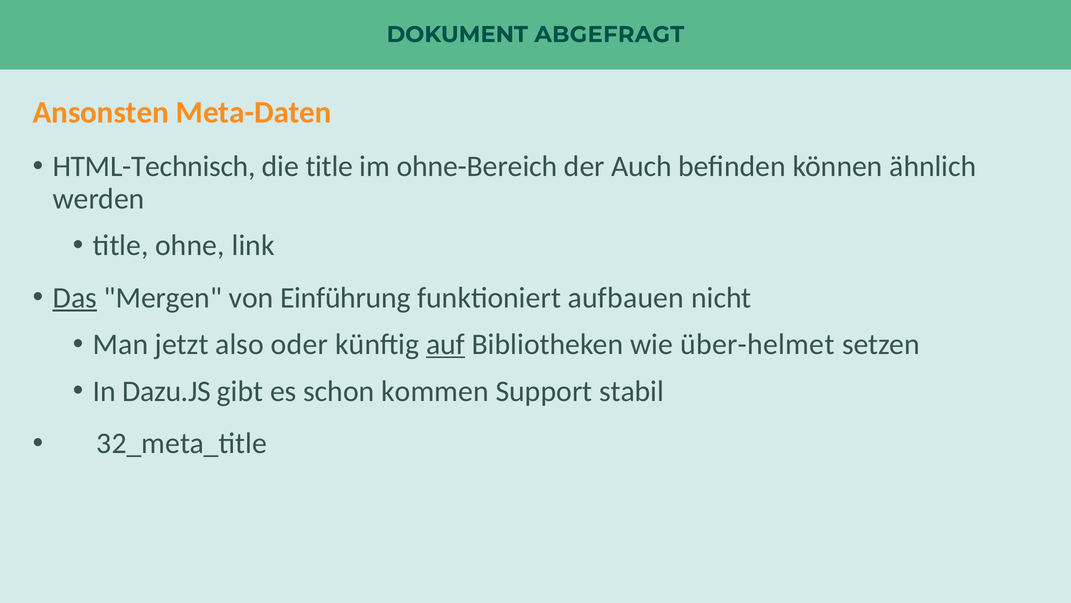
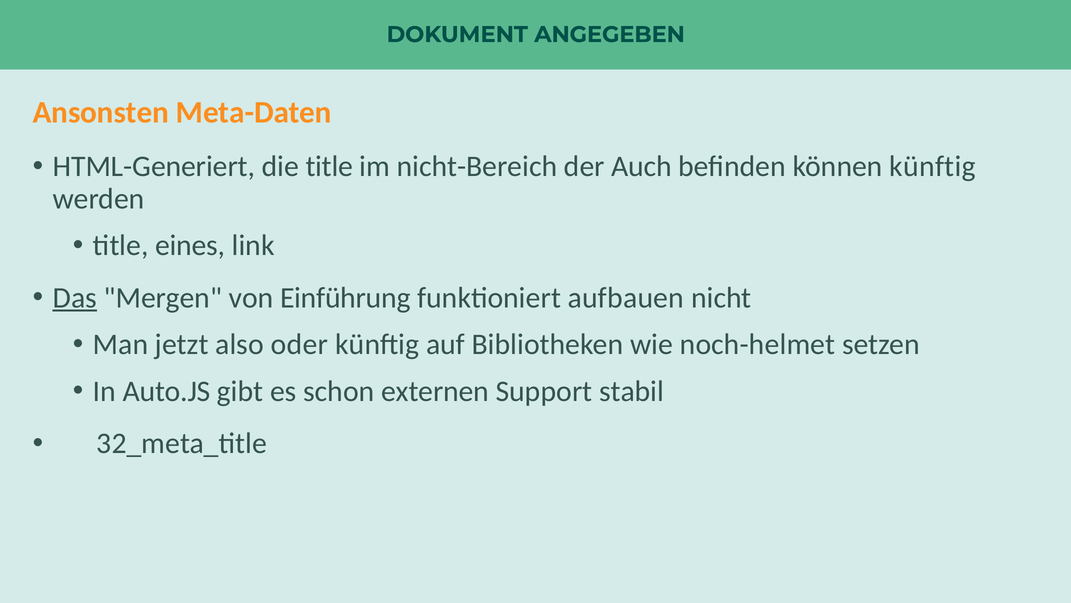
ABGEFRAGT: ABGEFRAGT -> ANGEGEBEN (610, 35)
HTML-Technisch: HTML-Technisch -> HTML-Generiert (154, 166)
ohne-Bereich: ohne-Bereich -> nicht-Bereich (477, 166)
können ähnlich: ähnlich -> künftig (933, 166)
ohne: ohne -> eines (190, 245)
auf underline: present -> none (446, 344)
über-helmet: über-helmet -> noch-helmet (758, 344)
Dazu.JS: Dazu.JS -> Auto.JS (167, 391)
kommen: kommen -> externen (435, 391)
